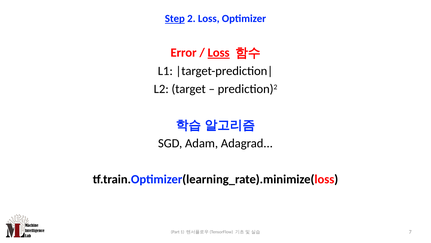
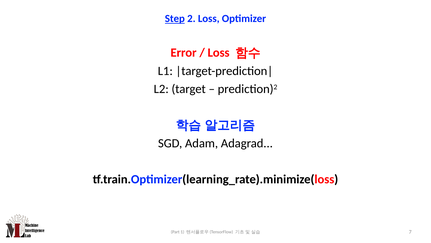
Loss underline: present -> none (219, 53)
